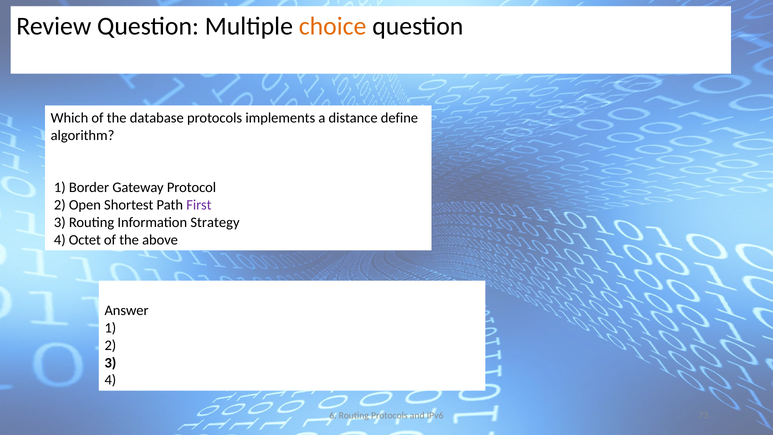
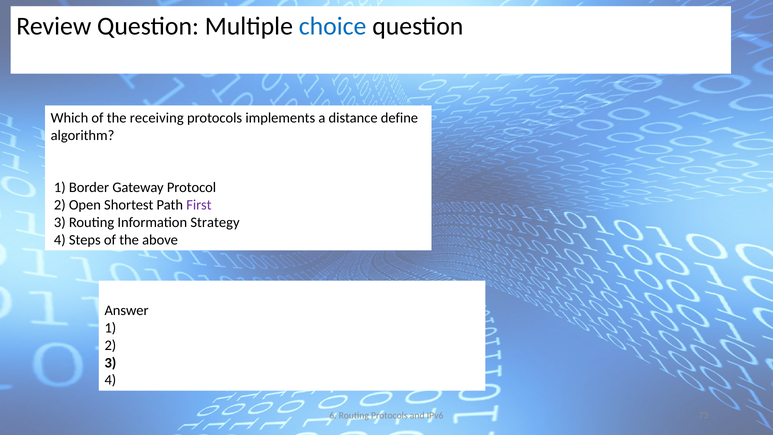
choice colour: orange -> blue (333, 26)
database: database -> receiving (157, 118)
Octet: Octet -> Steps (85, 240)
